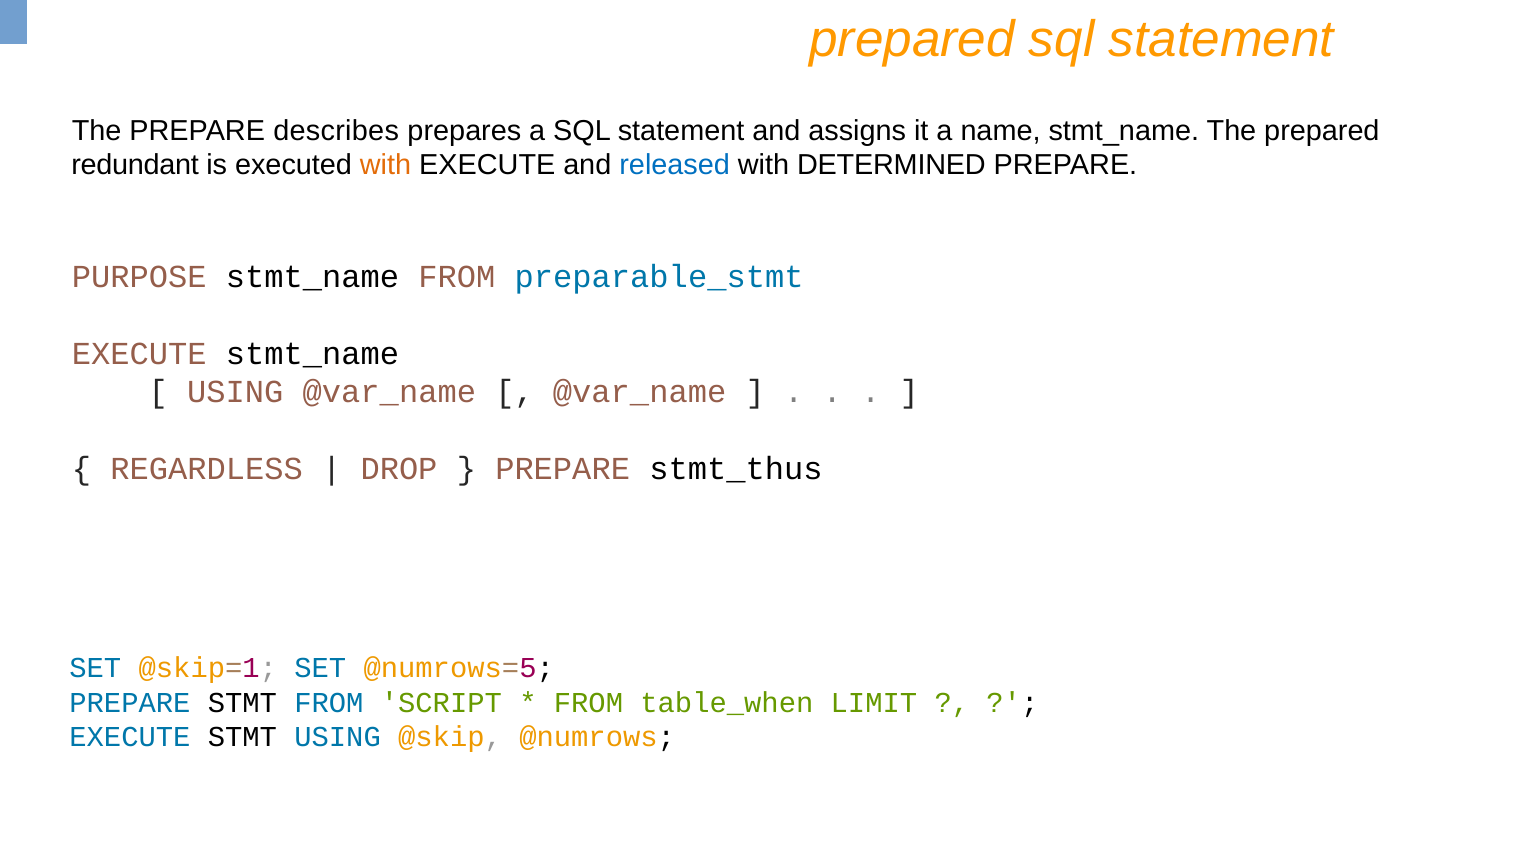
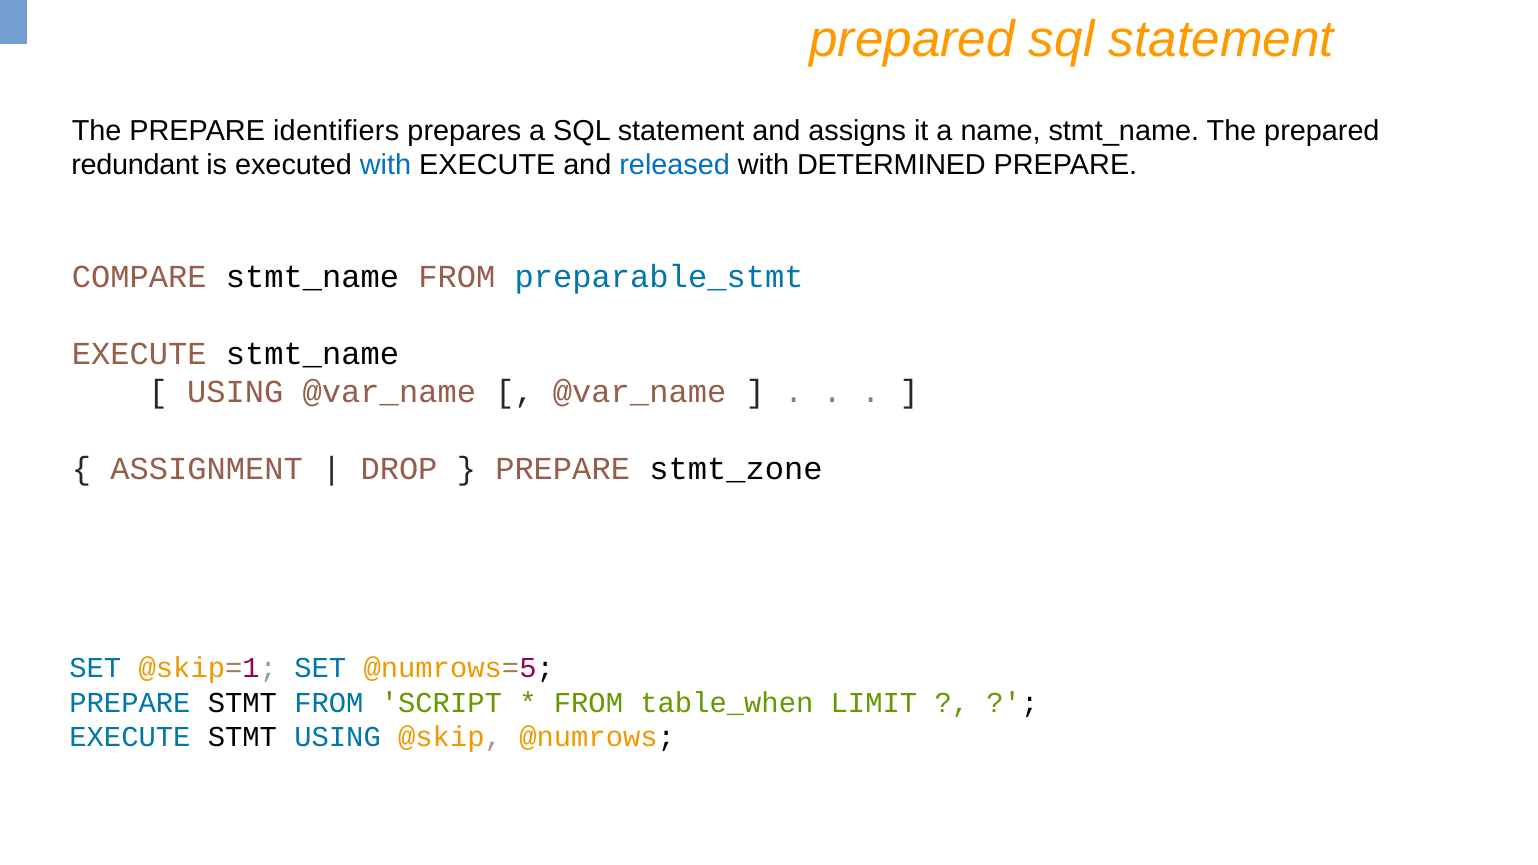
describes: describes -> identifiers (336, 131)
with colour: orange -> blue (386, 165)
PURPOSE: PURPOSE -> COMPARE (139, 277)
REGARDLESS: REGARDLESS -> ASSIGNMENT (207, 469)
stmt_thus: stmt_thus -> stmt_zone (736, 469)
